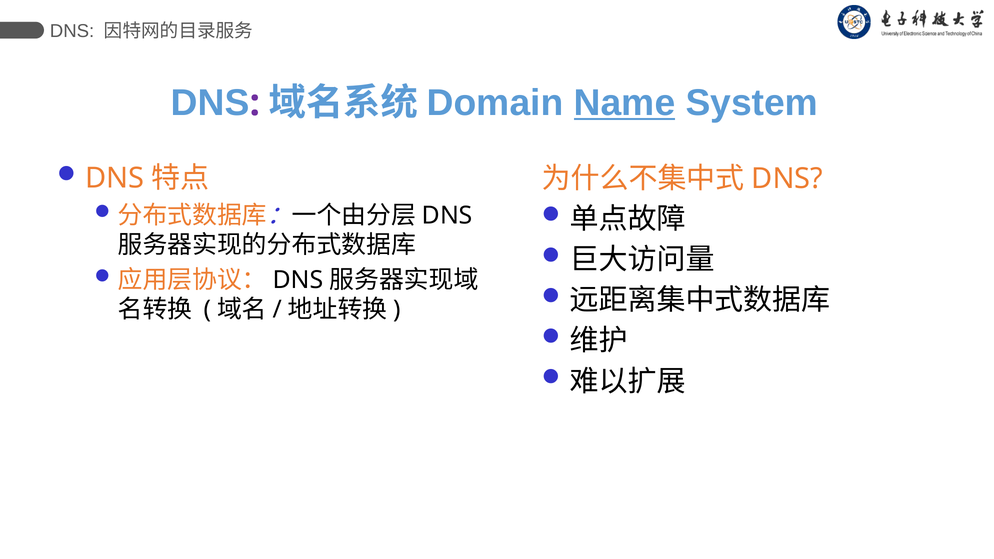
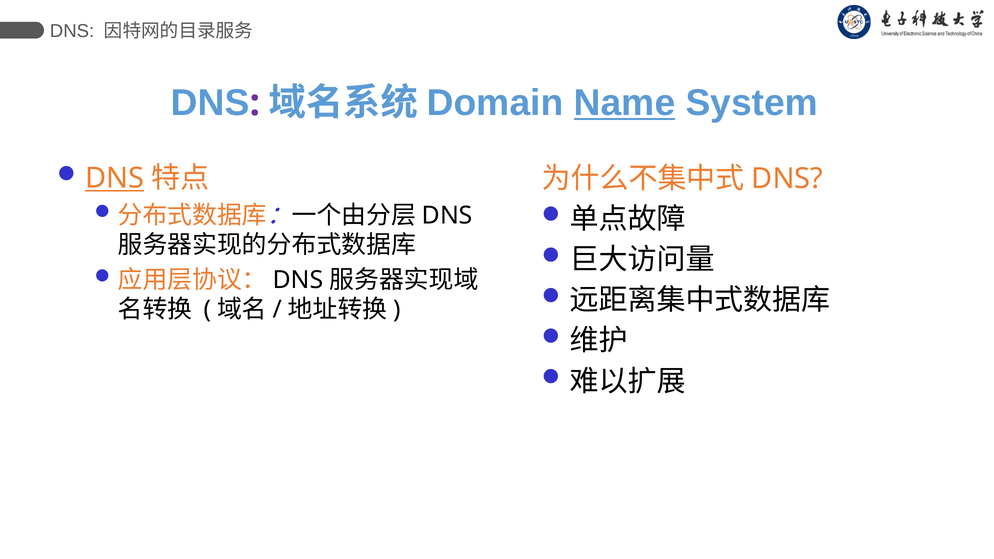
DNS underline: none -> present (115, 178)
